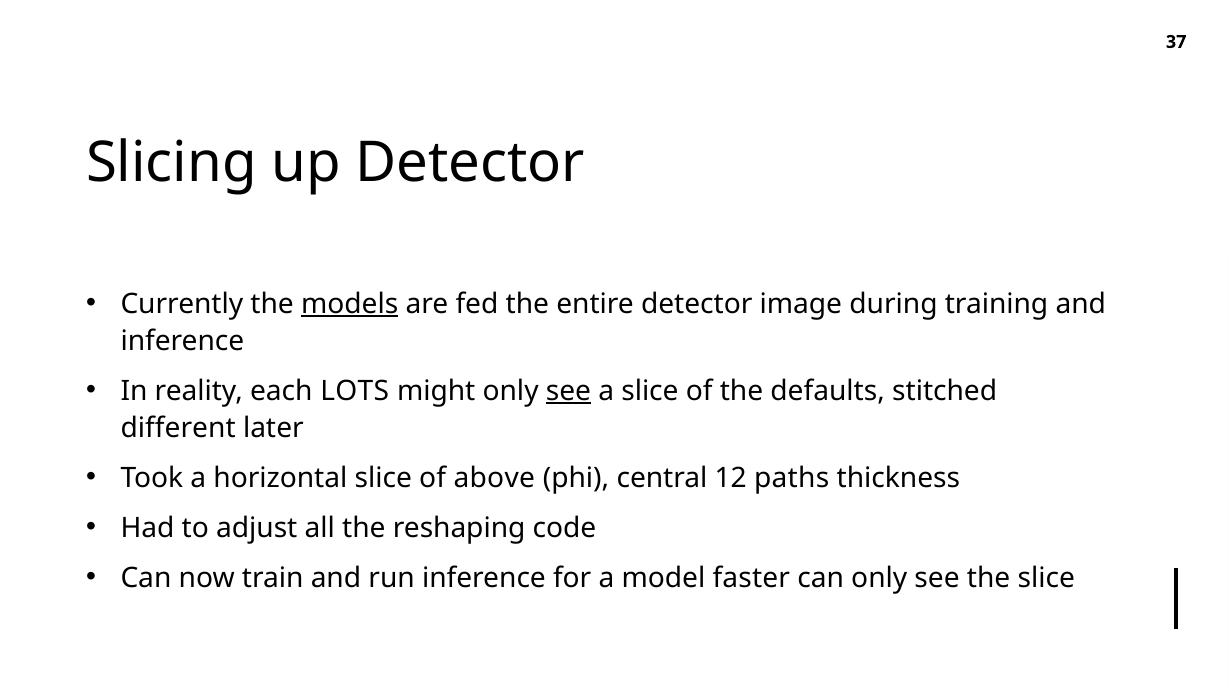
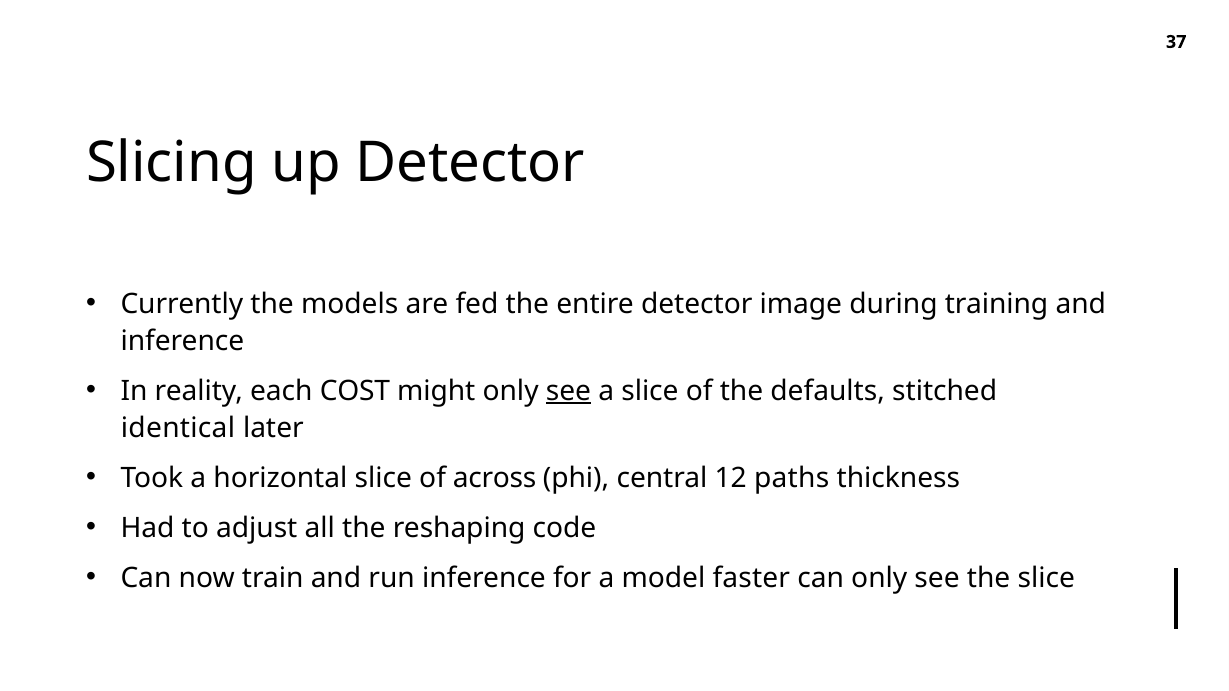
models underline: present -> none (350, 304)
LOTS: LOTS -> COST (355, 391)
different: different -> identical (178, 428)
above: above -> across (495, 478)
